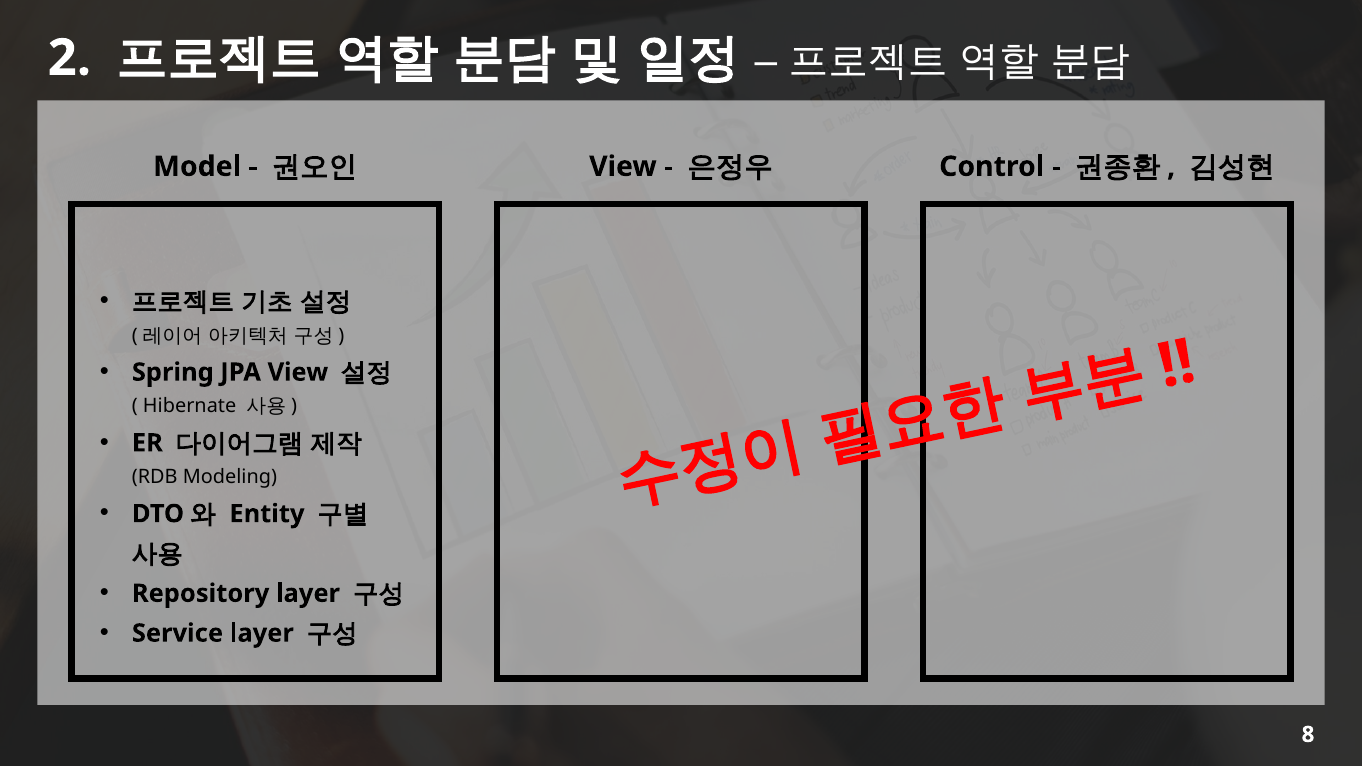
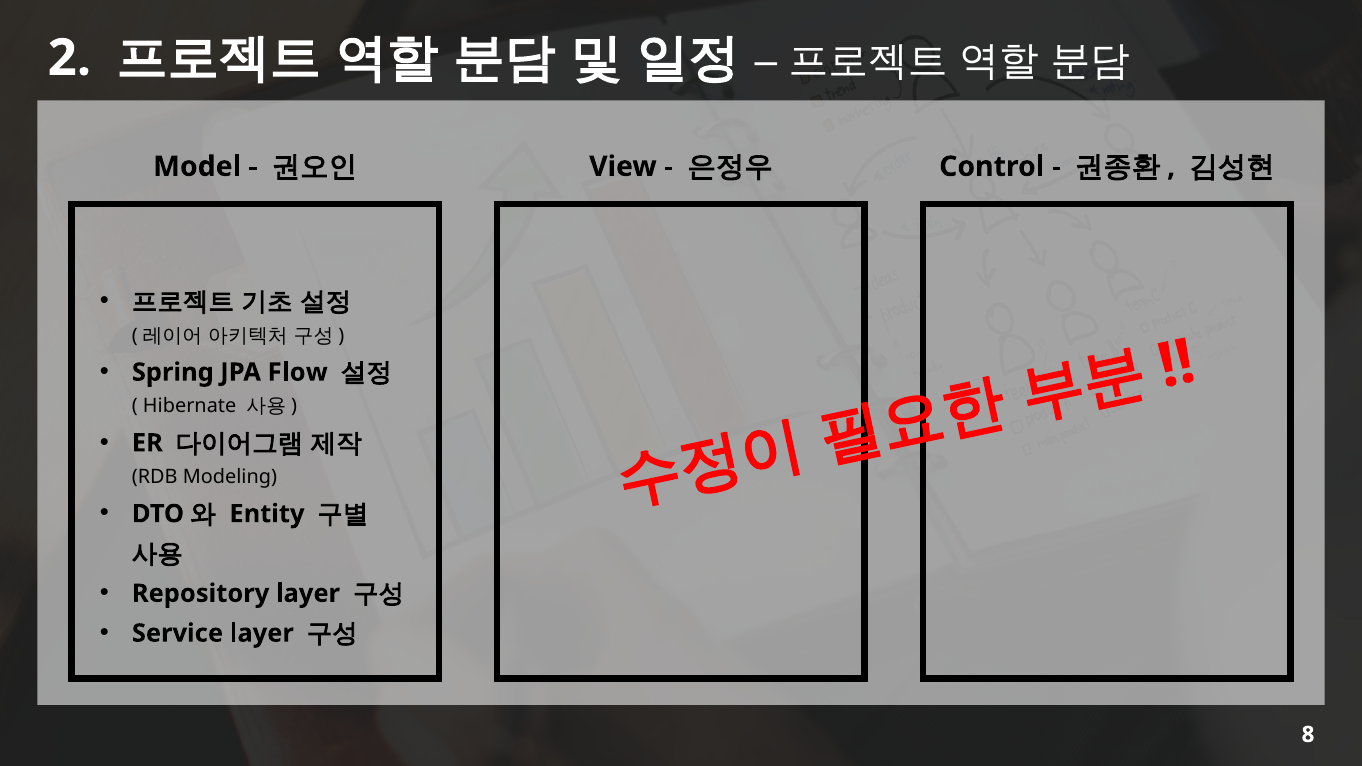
JPA View: View -> Flow (298, 372)
